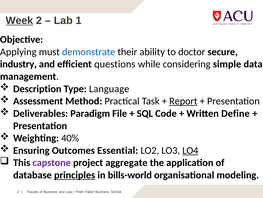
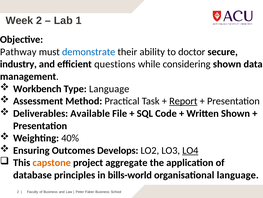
Week underline: present -> none (20, 21)
Applying: Applying -> Pathway (18, 52)
considering simple: simple -> shown (227, 64)
Description: Description -> Workbench (37, 88)
Paradigm: Paradigm -> Available (90, 113)
Written Define: Define -> Shown (235, 113)
Essential: Essential -> Develops (118, 150)
capstone colour: purple -> orange (52, 162)
principles underline: present -> none (75, 174)
organisational modeling: modeling -> language (238, 174)
